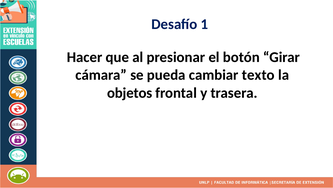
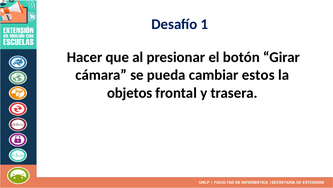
texto: texto -> estos (258, 75)
